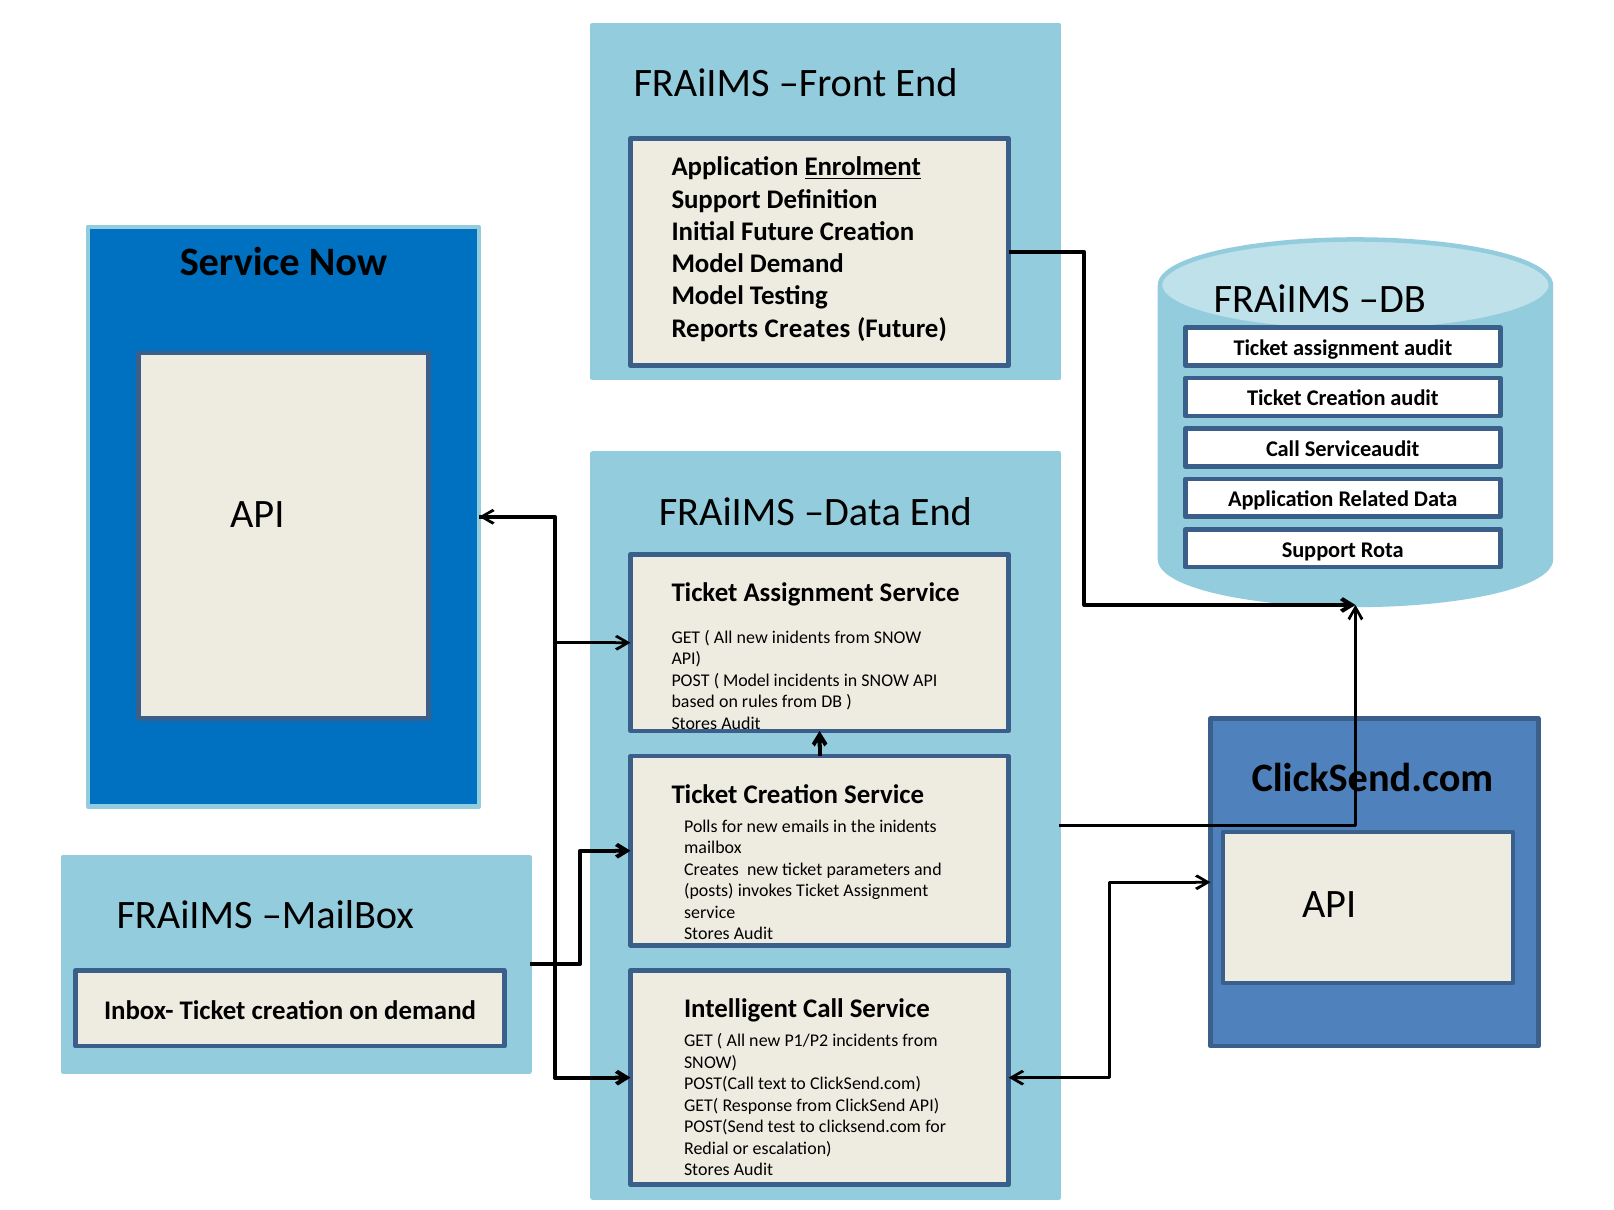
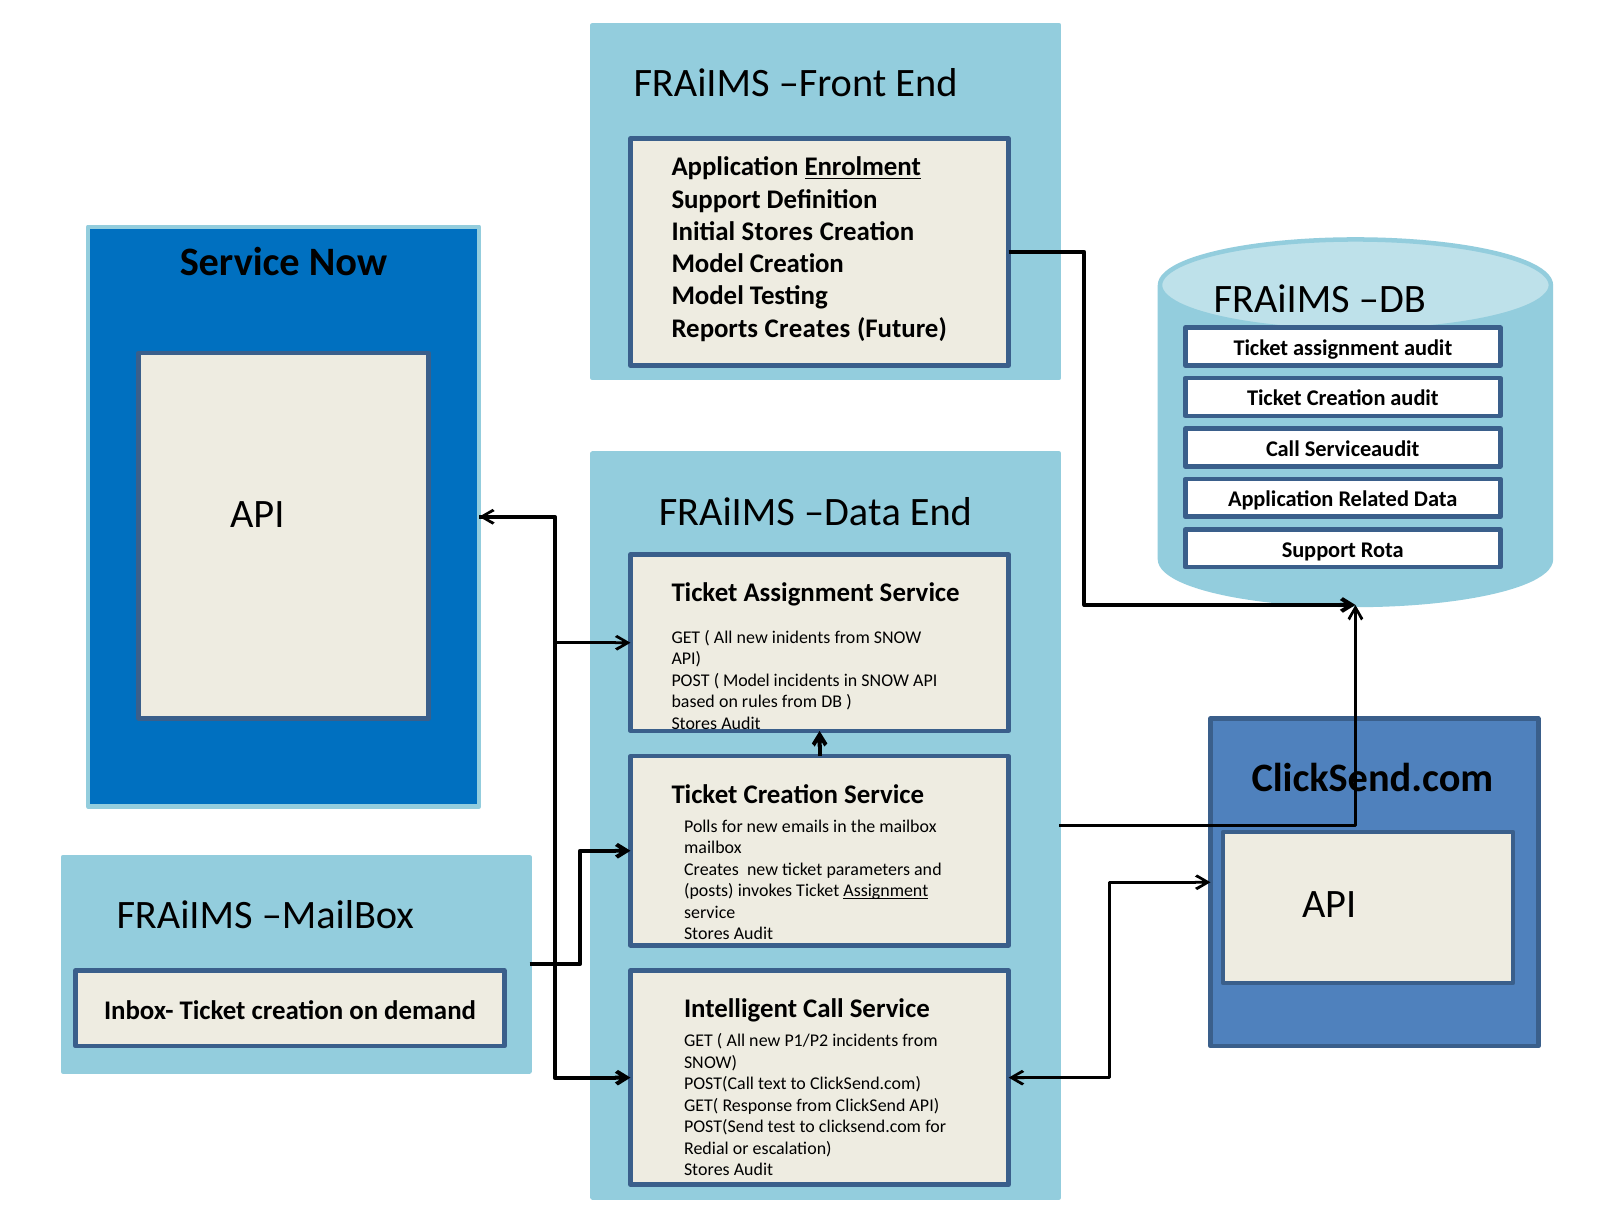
Initial Future: Future -> Stores (777, 232)
Model Demand: Demand -> Creation (797, 264)
the inidents: inidents -> mailbox (908, 827)
Assignment underline: none -> present (886, 891)
